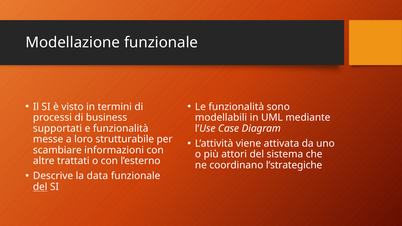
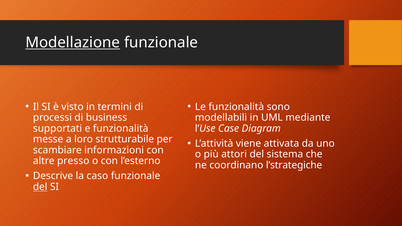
Modellazione underline: none -> present (73, 43)
trattati: trattati -> presso (73, 161)
data: data -> caso (97, 176)
